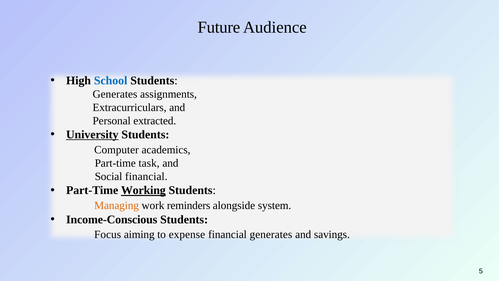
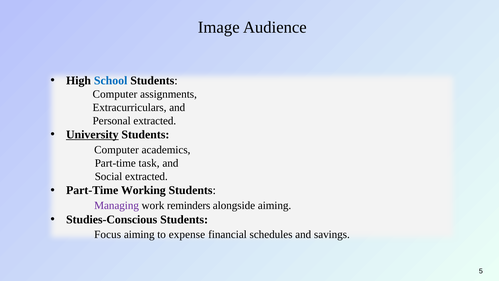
Future: Future -> Image (219, 27)
Generates: Generates -> Computer (115, 94)
Social financial: financial -> extracted (146, 176)
Working underline: present -> none (143, 190)
Managing colour: orange -> purple (117, 205)
alongside system: system -> aiming (275, 205)
Income-Conscious: Income-Conscious -> Studies-Conscious (112, 219)
financial generates: generates -> schedules (271, 234)
